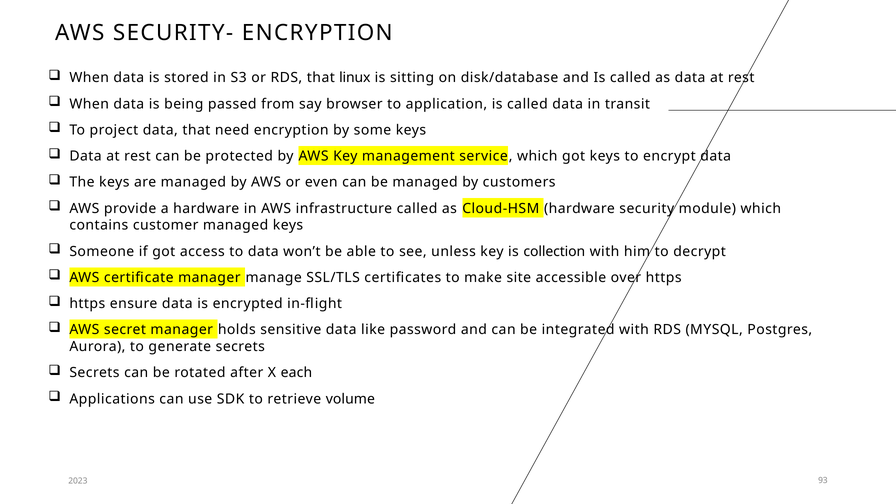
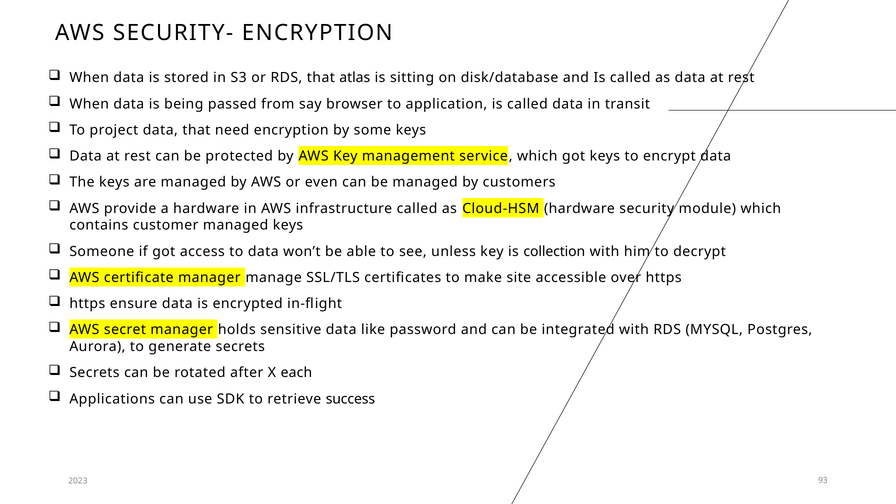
linux: linux -> atlas (355, 78)
volume: volume -> success (350, 399)
